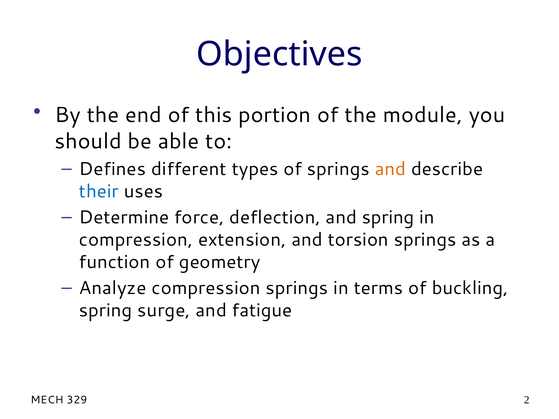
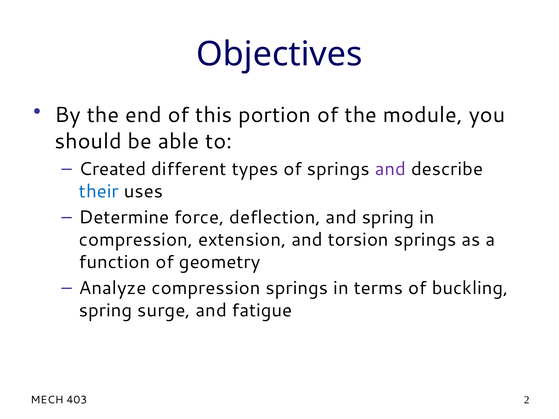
Defines: Defines -> Created (113, 169)
and colour: orange -> purple (390, 169)
329: 329 -> 403 (77, 400)
